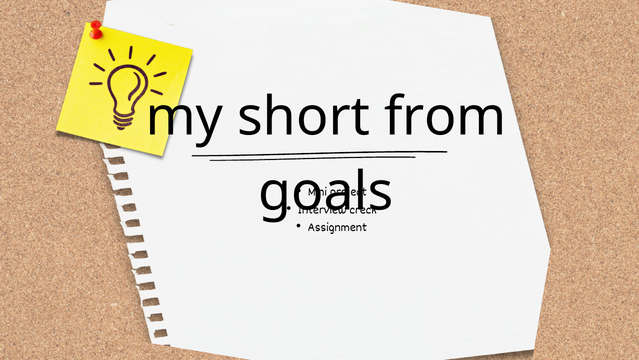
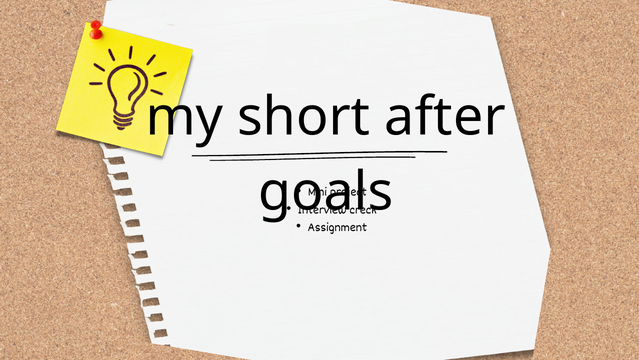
from: from -> after (445, 117)
